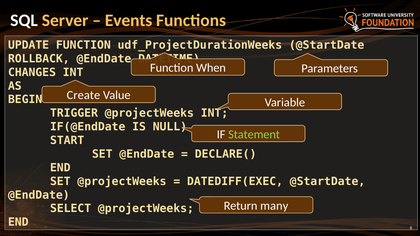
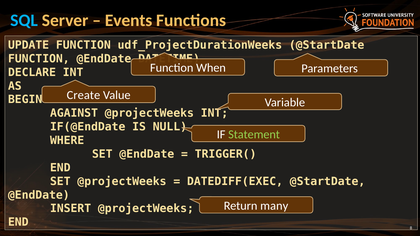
SQL colour: white -> light blue (24, 20)
ROLLBACK: ROLLBACK -> FUNCTION (39, 59)
CHANGES: CHANGES -> DECLARE (32, 72)
TRIGGER: TRIGGER -> AGAINST (74, 113)
START: START -> WHERE (67, 141)
DECLARE(: DECLARE( -> TRIGGER( (226, 154)
SELECT: SELECT -> INSERT (71, 209)
